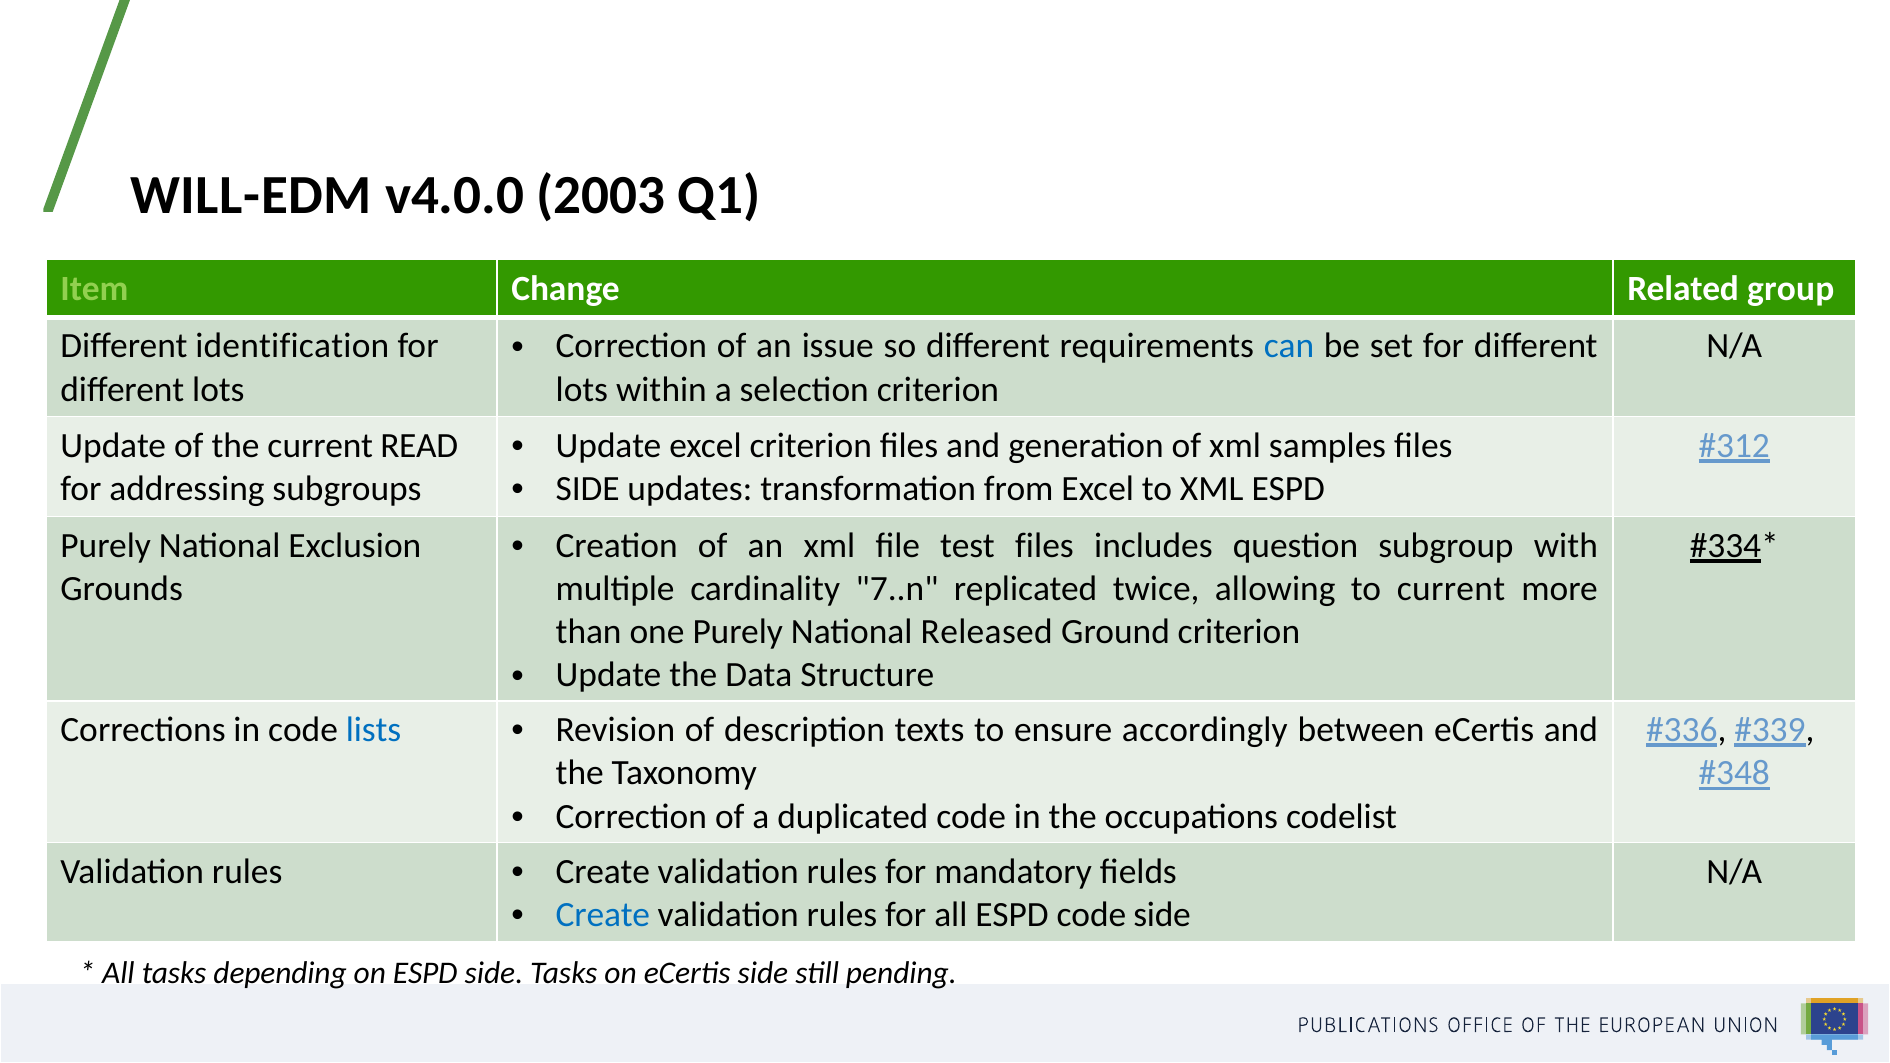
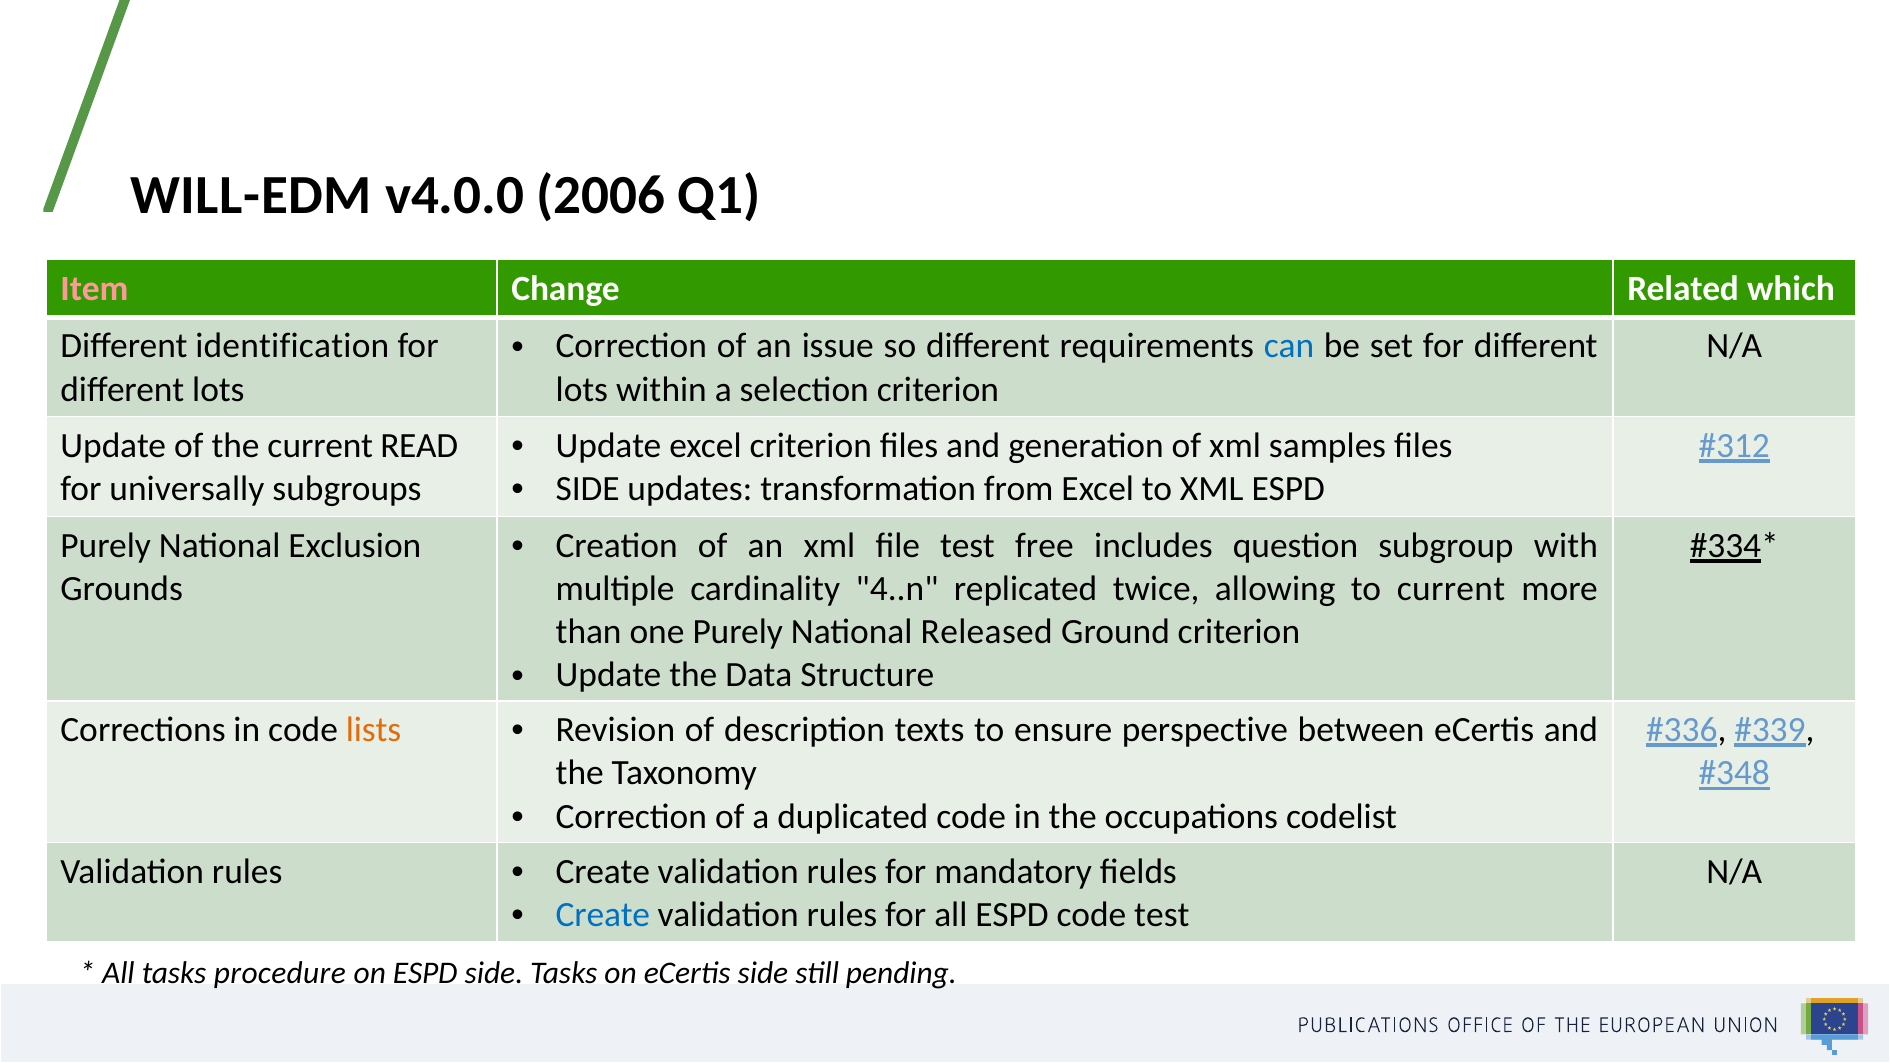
2003: 2003 -> 2006 (601, 195)
Item colour: light green -> pink (94, 289)
group: group -> which (1791, 289)
addressing: addressing -> universally (187, 489)
test files: files -> free (1044, 546)
7..n: 7..n -> 4..n (897, 589)
lists colour: blue -> orange (374, 730)
accordingly: accordingly -> perspective (1205, 730)
code side: side -> test (1162, 915)
depending: depending -> procedure (280, 974)
